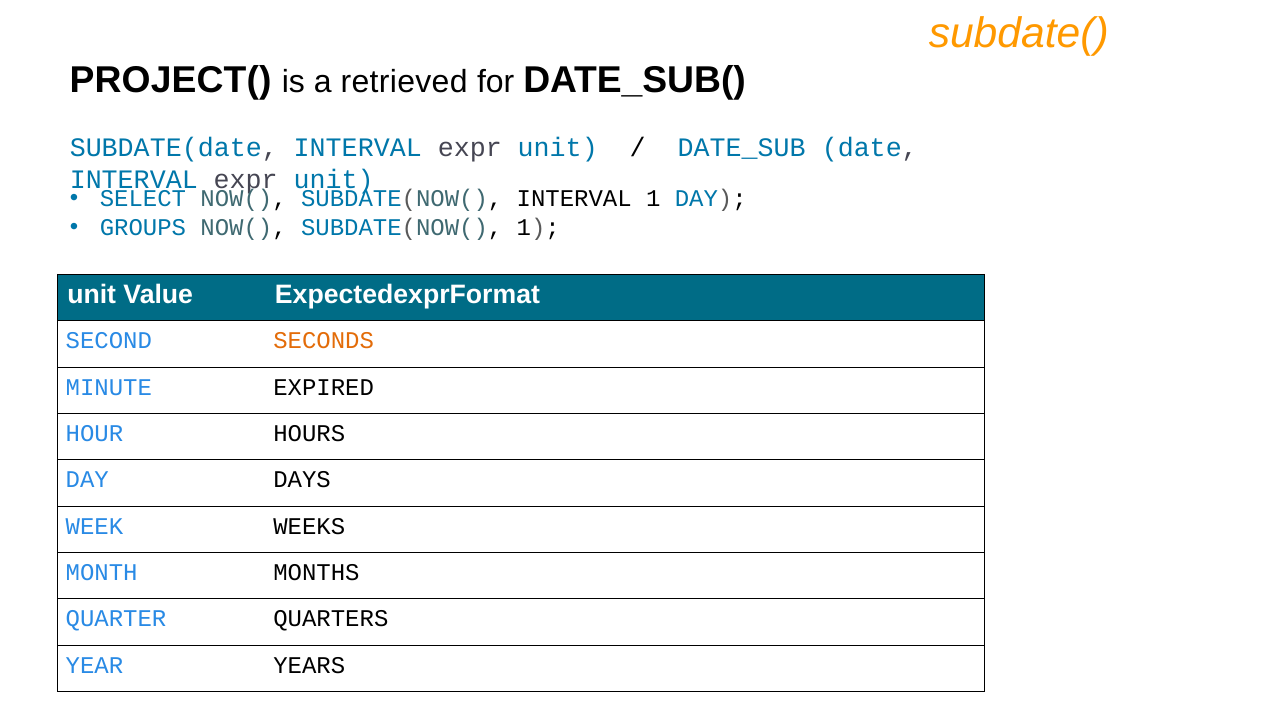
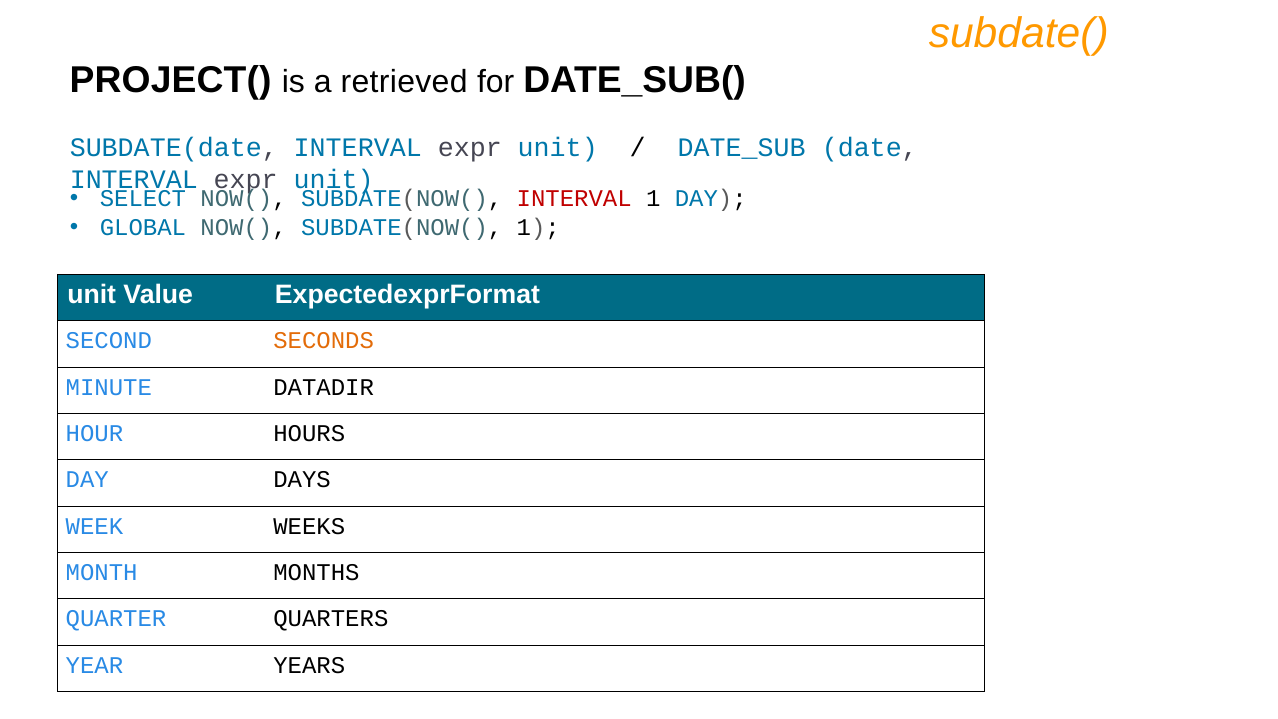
INTERVAL colour: black -> red (574, 199)
GROUPS: GROUPS -> GLOBAL (143, 228)
EXPIRED: EXPIRED -> DATADIR (324, 387)
